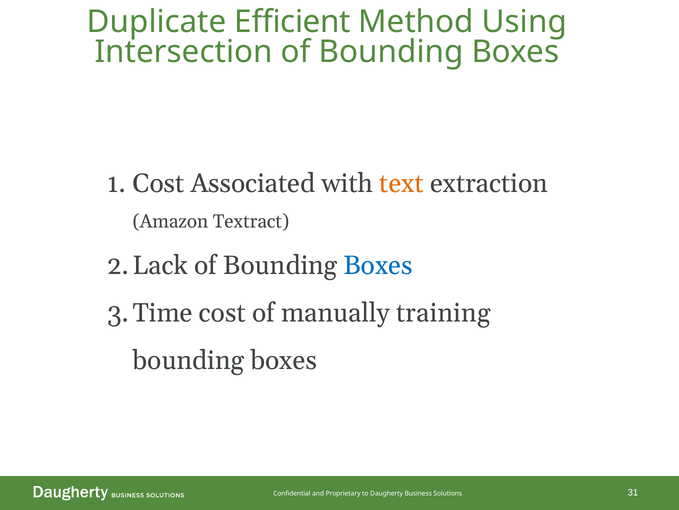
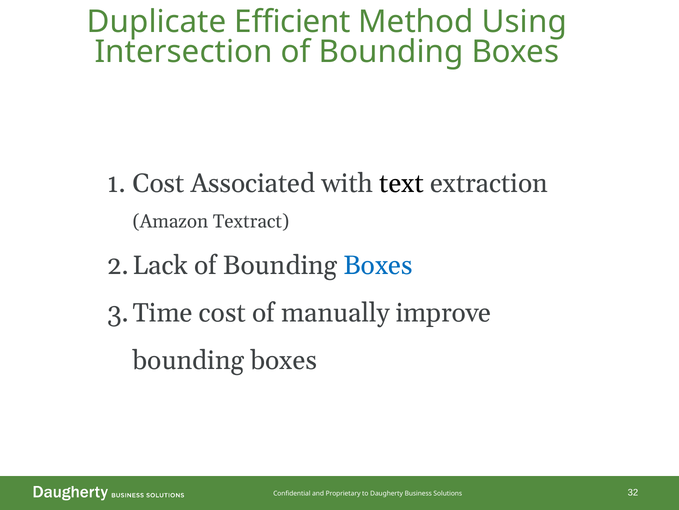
text colour: orange -> black (402, 183)
training: training -> improve (443, 312)
31: 31 -> 32 (633, 492)
